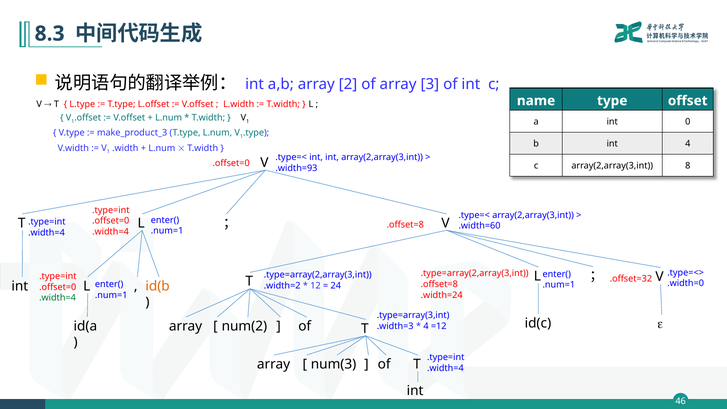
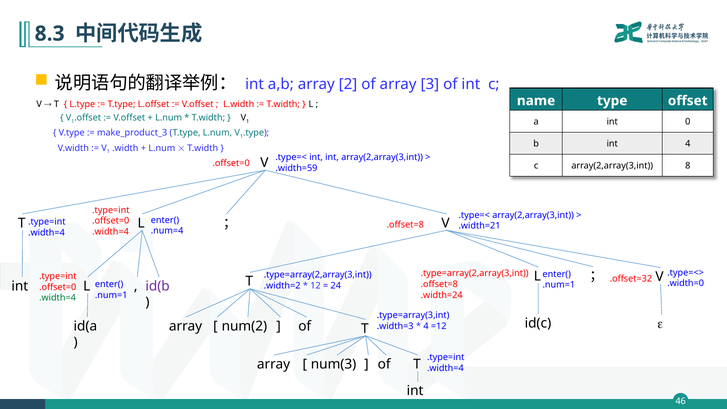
.width=93: .width=93 -> .width=59 (296, 168)
.width=60: .width=60 -> .width=21 (479, 226)
.num=1: .num=1 -> .num=4 (167, 231)
id(b colour: orange -> purple (158, 286)
